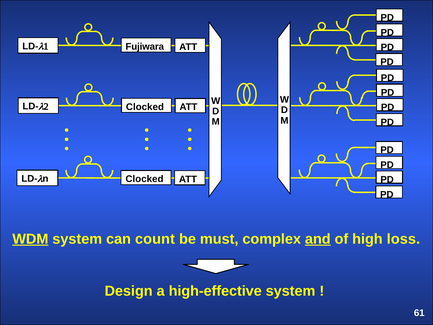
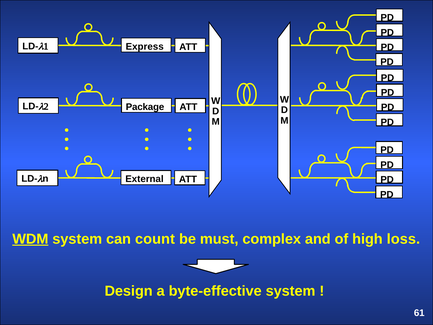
Fujiwara: Fujiwara -> Express (145, 47)
Clocked: Clocked -> Package (145, 107)
Clocked: Clocked -> External (144, 179)
and underline: present -> none (318, 239)
high-effective: high-effective -> byte-effective (215, 291)
